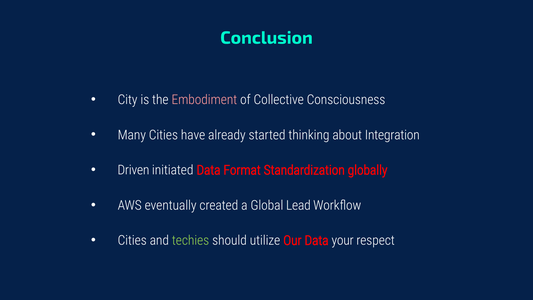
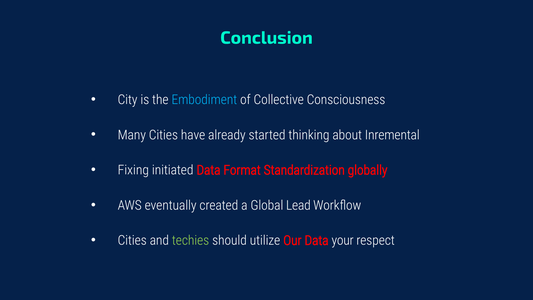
Embodiment colour: pink -> light blue (204, 100)
Integration: Integration -> Inremental (392, 135)
Driven: Driven -> Fixing (133, 170)
